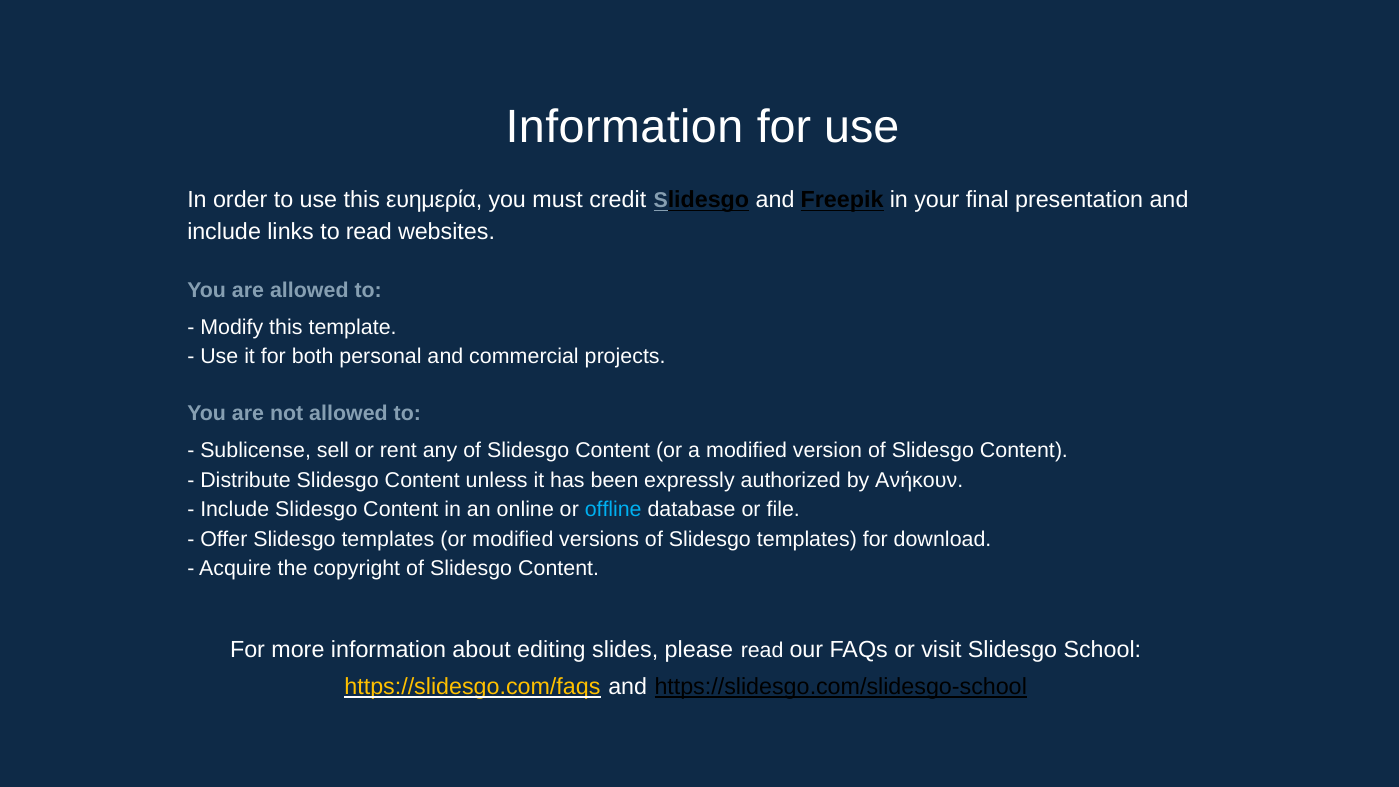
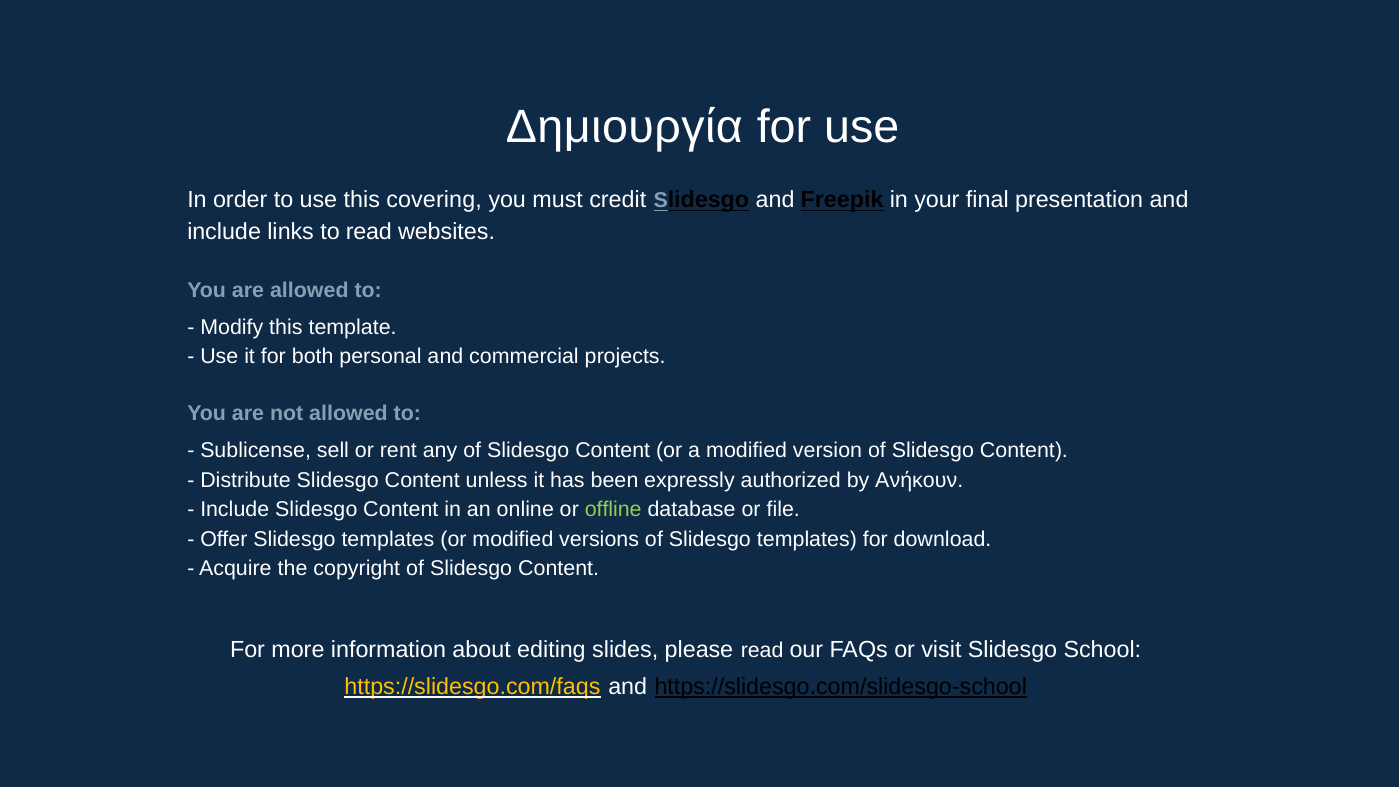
Information: Information -> Δημιουργία (624, 127)
ευημερία: ευημερία -> covering (434, 200)
offline colour: light blue -> light green (613, 510)
